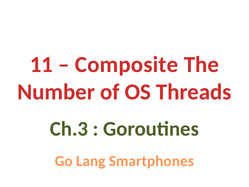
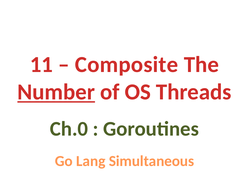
Number underline: none -> present (56, 92)
Ch.3: Ch.3 -> Ch.0 (69, 129)
Smartphones: Smartphones -> Simultaneous (151, 161)
